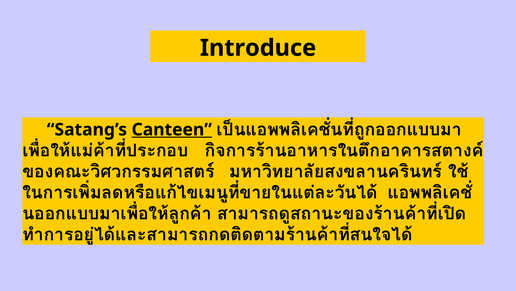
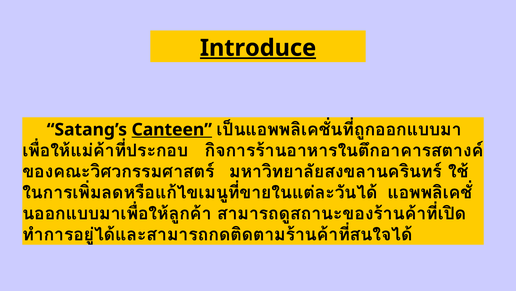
Introduce underline: none -> present (258, 48)
